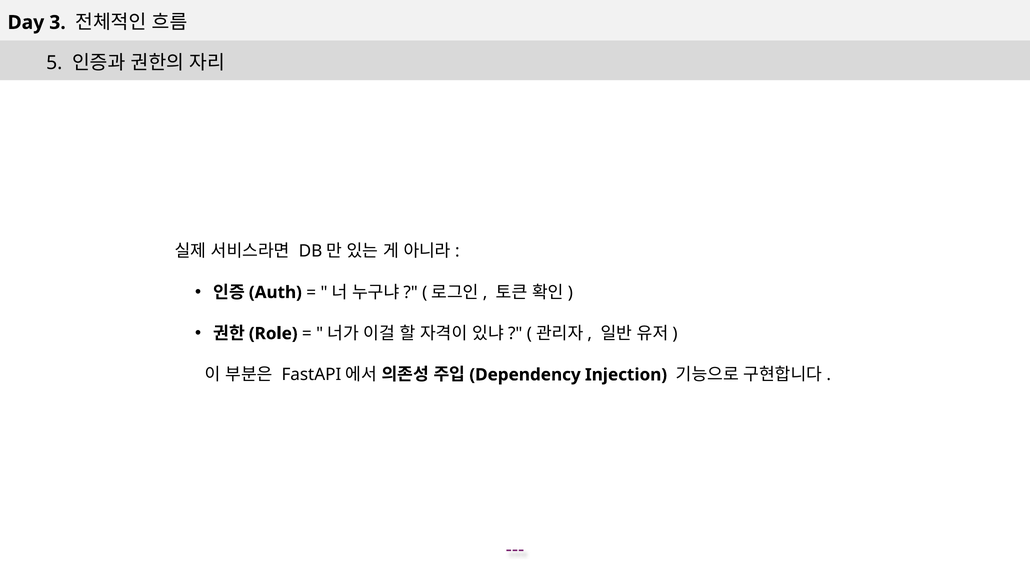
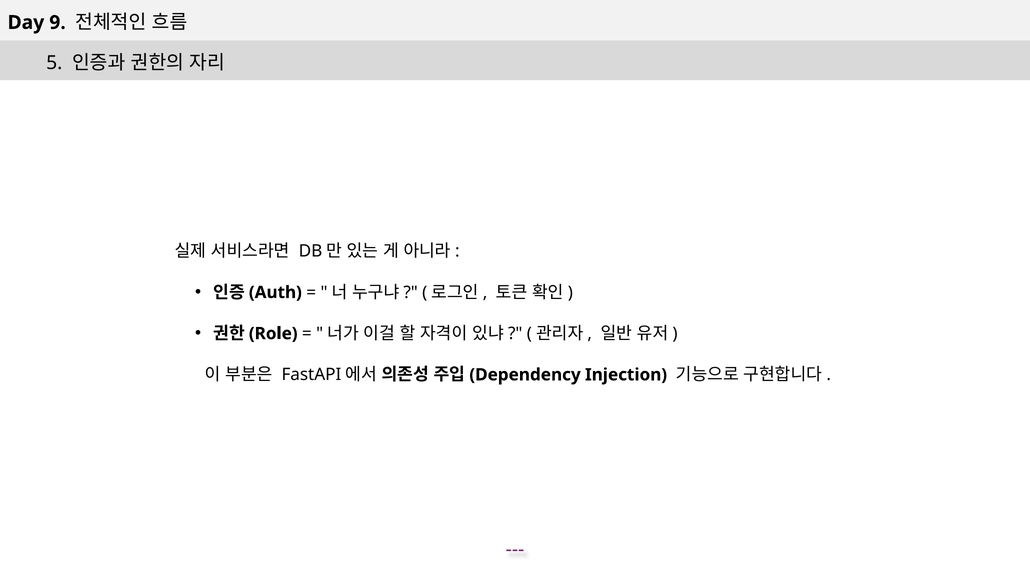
3: 3 -> 9 (58, 23)
